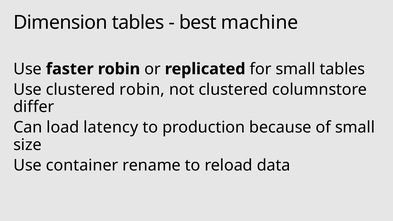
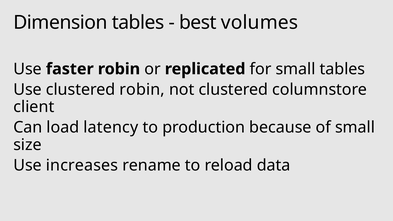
machine: machine -> volumes (260, 23)
differ: differ -> client (34, 107)
container: container -> increases (82, 165)
